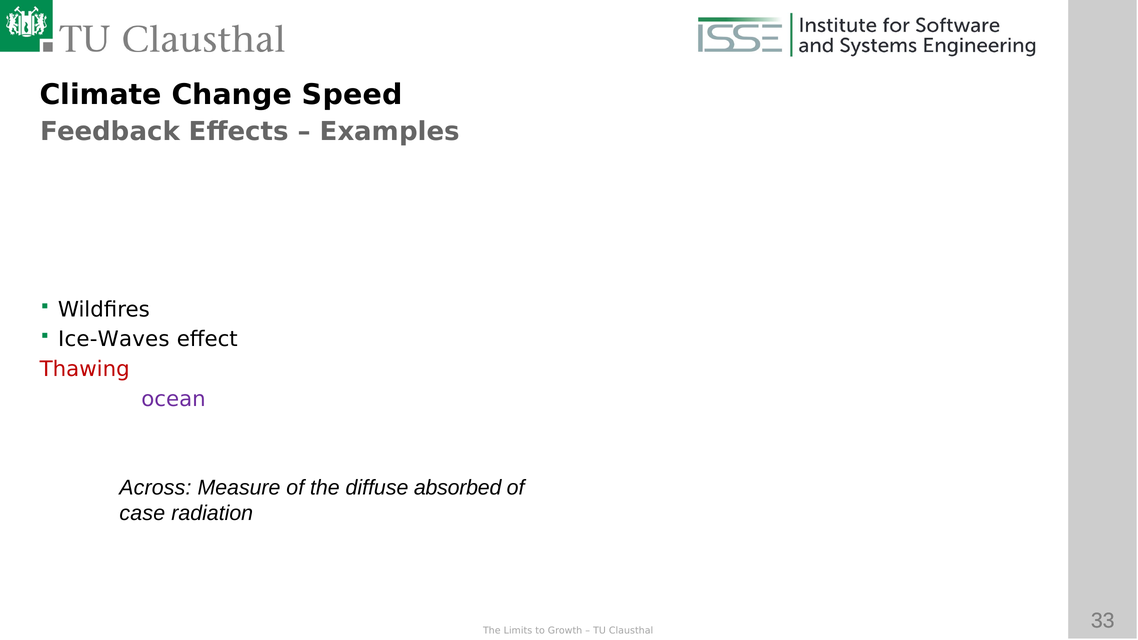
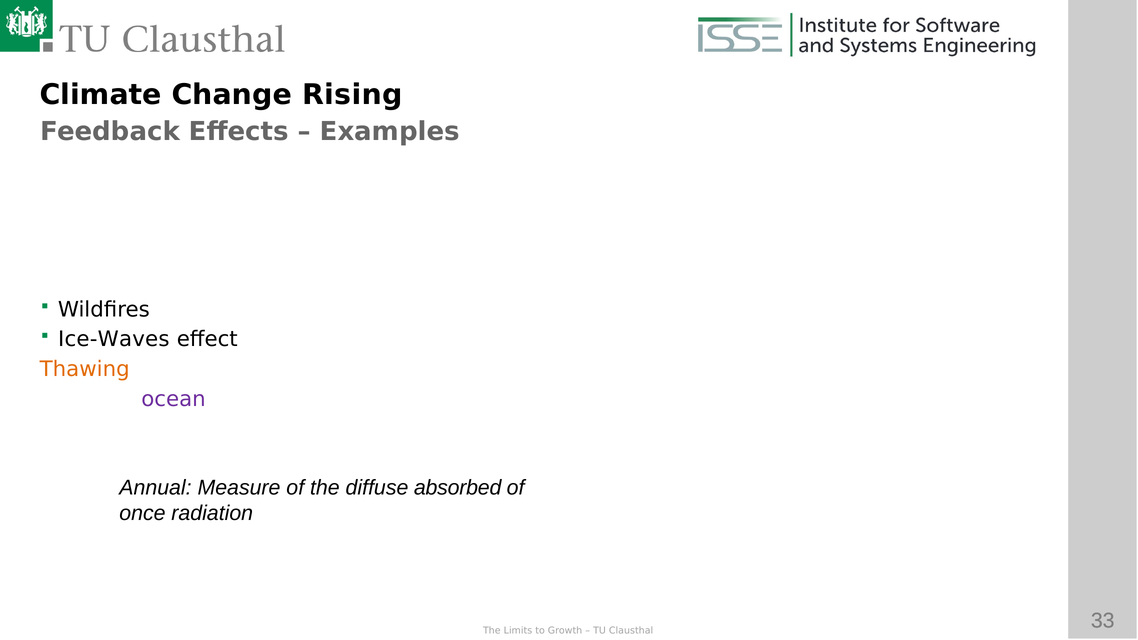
Speed: Speed -> Rising (352, 95)
Thawing colour: red -> orange (85, 369)
Across: Across -> Annual (155, 488)
case: case -> once (142, 514)
